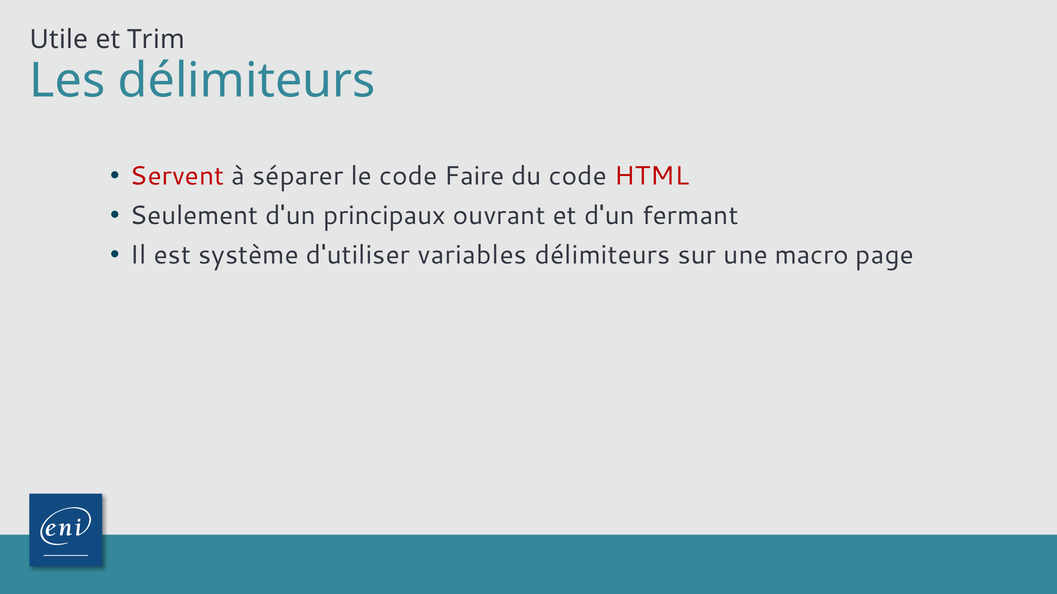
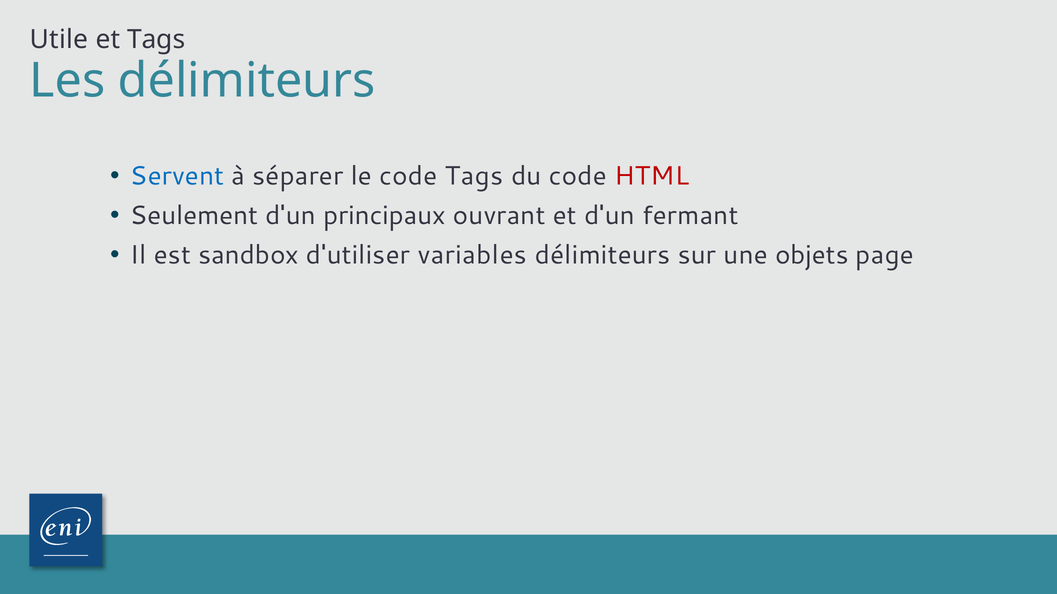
et Trim: Trim -> Tags (156, 40)
Servent colour: red -> blue (177, 176)
code Faire: Faire -> Tags (474, 176)
système: système -> sandbox (249, 255)
macro: macro -> objets (812, 255)
